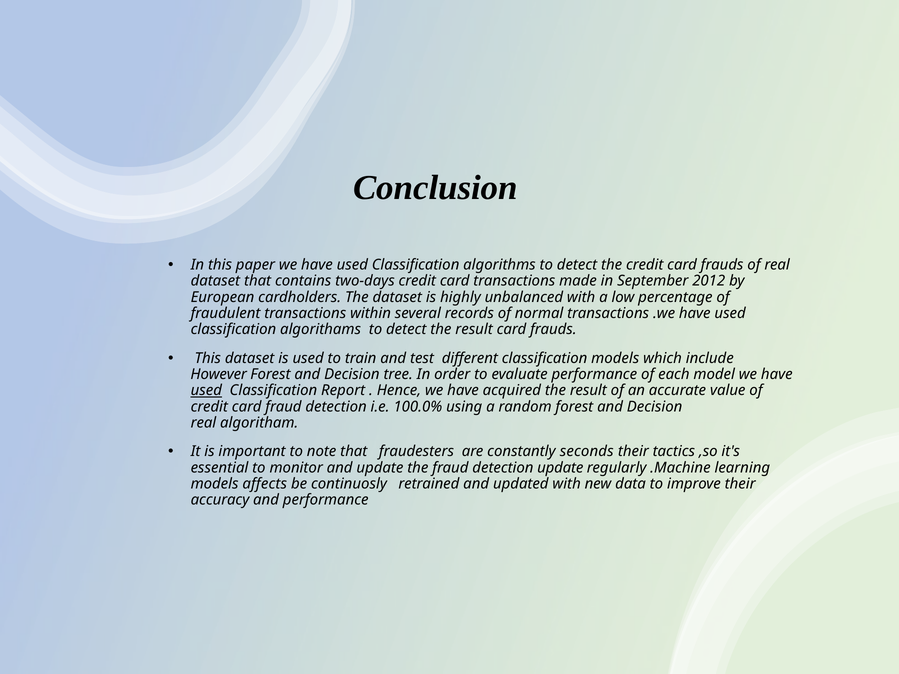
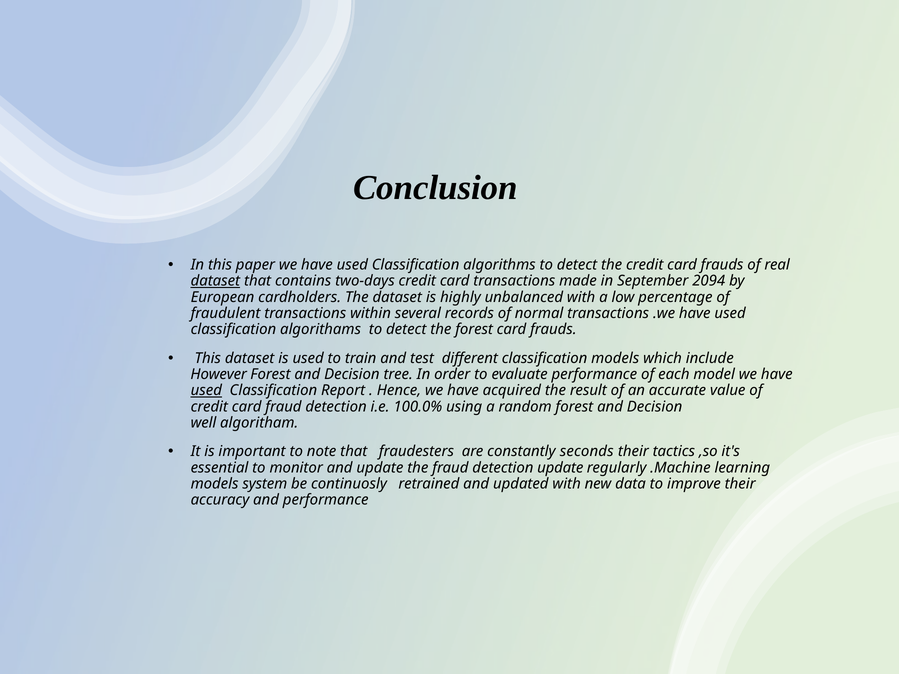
dataset underline: none -> present (215, 281)
2012: 2012 -> 2094 (709, 281)
detect the result: result -> forest (474, 330)
real: real -> well (203, 423)
affects: affects -> system (265, 484)
